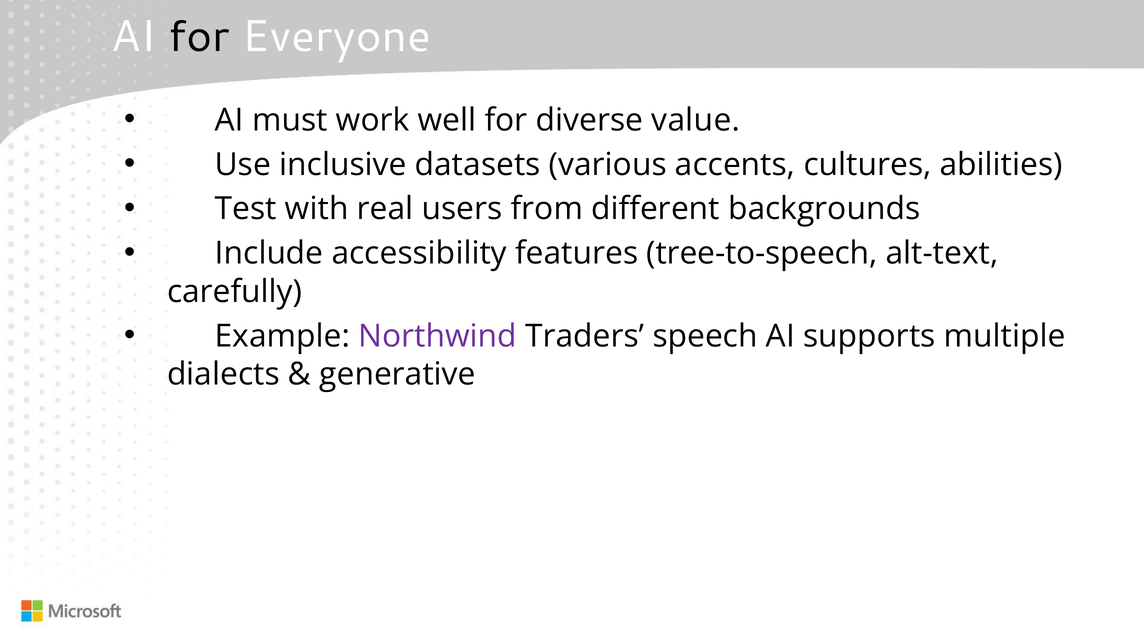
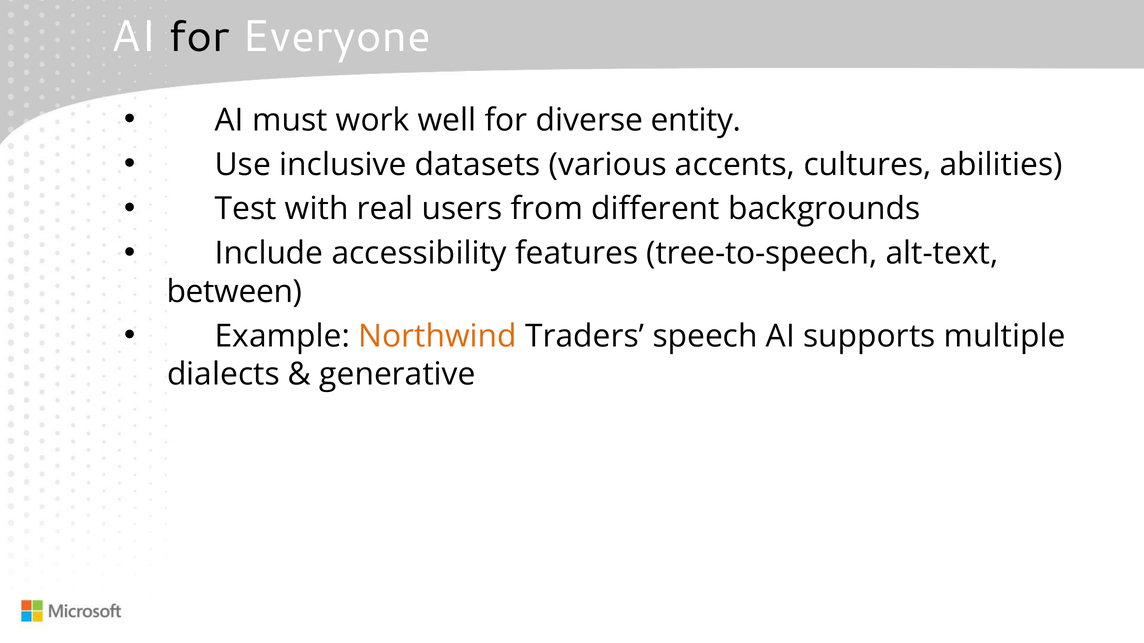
value: value -> entity (696, 120)
carefully: carefully -> between (235, 292)
Northwind colour: purple -> orange (438, 336)
